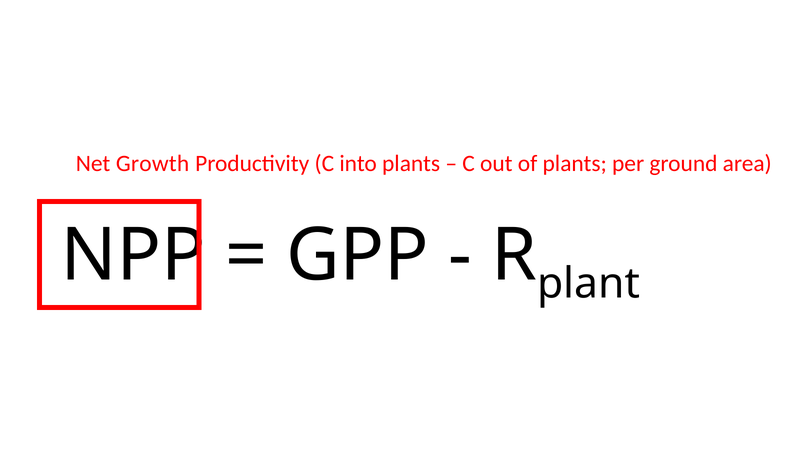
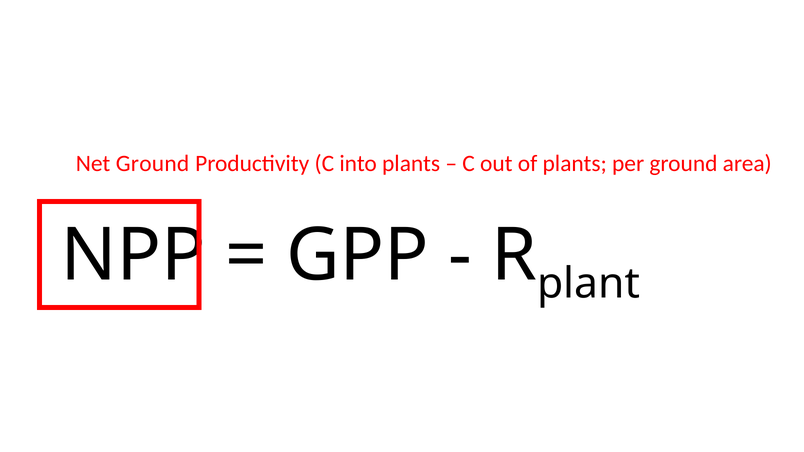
Net Growth: Growth -> Ground (153, 164)
